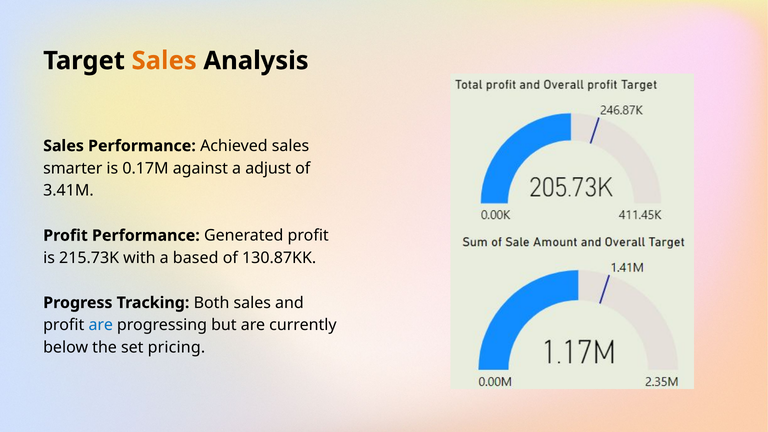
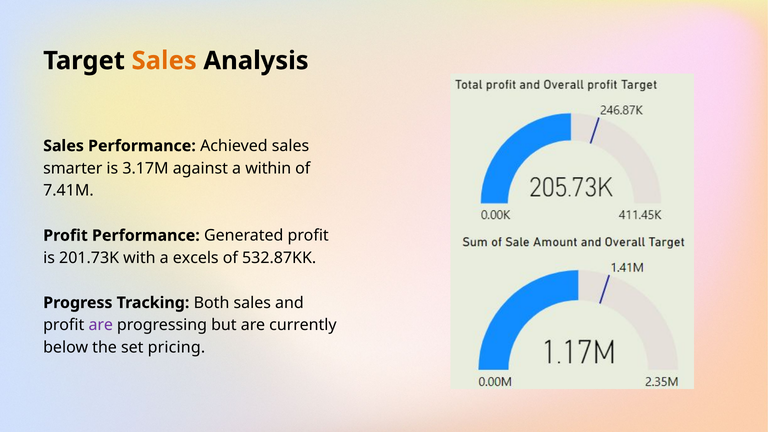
0.17M: 0.17M -> 3.17M (146, 168)
adjust: adjust -> within (268, 168)
3.41M: 3.41M -> 7.41M (68, 191)
215.73K: 215.73K -> 201.73K (89, 258)
based: based -> excels (196, 258)
130.87KK: 130.87KK -> 532.87KK (279, 258)
are colour: blue -> purple (101, 325)
